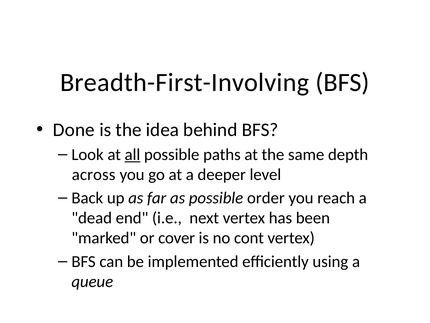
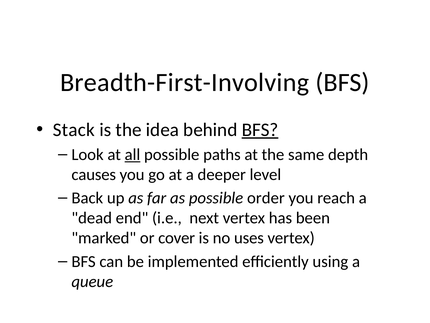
Done: Done -> Stack (74, 130)
BFS underline: none -> present (260, 130)
across: across -> causes (94, 174)
cont: cont -> uses (249, 238)
